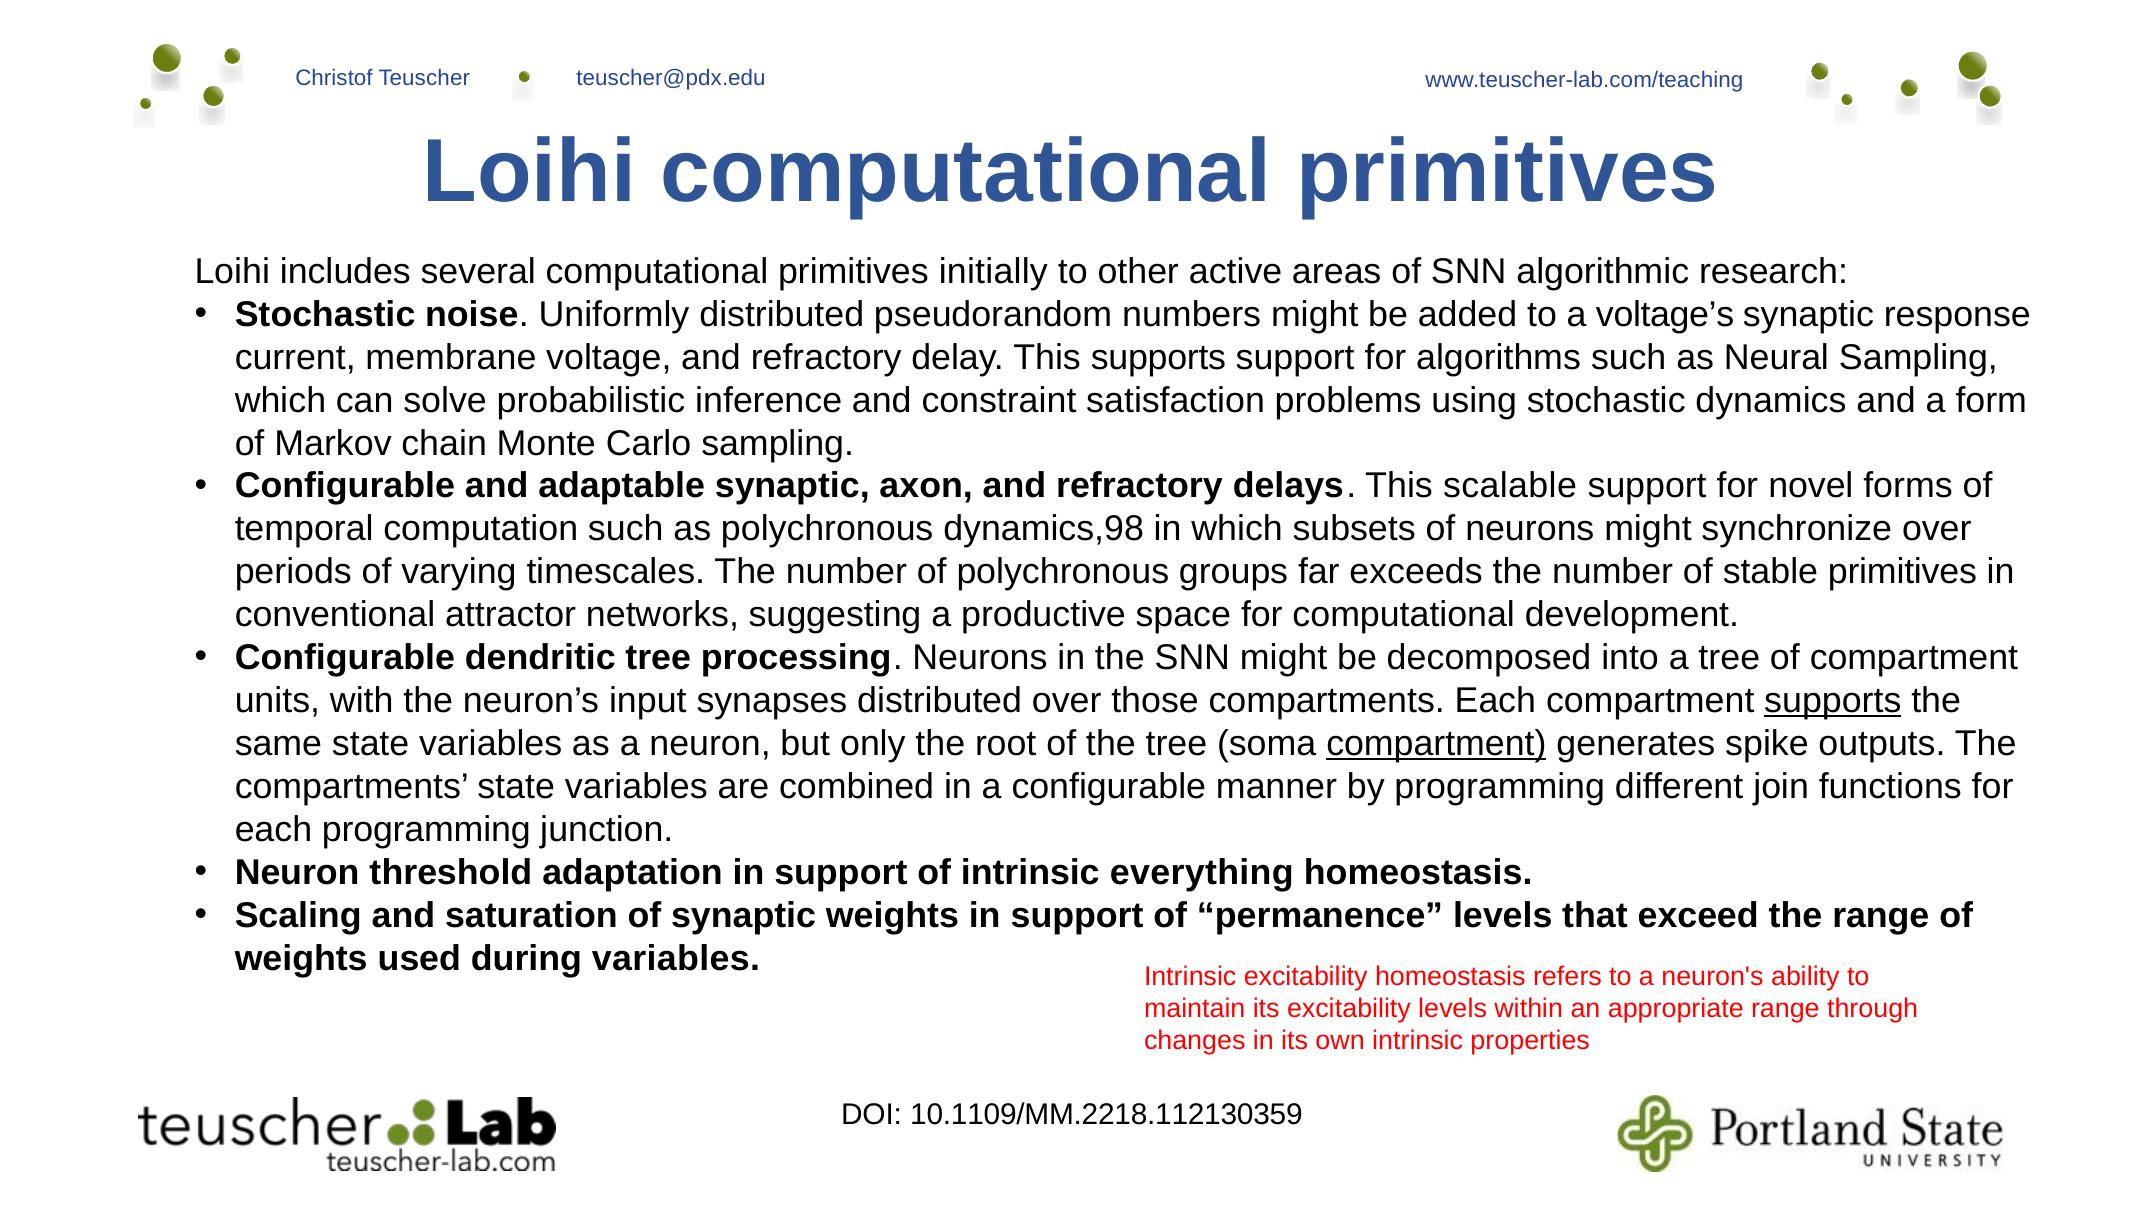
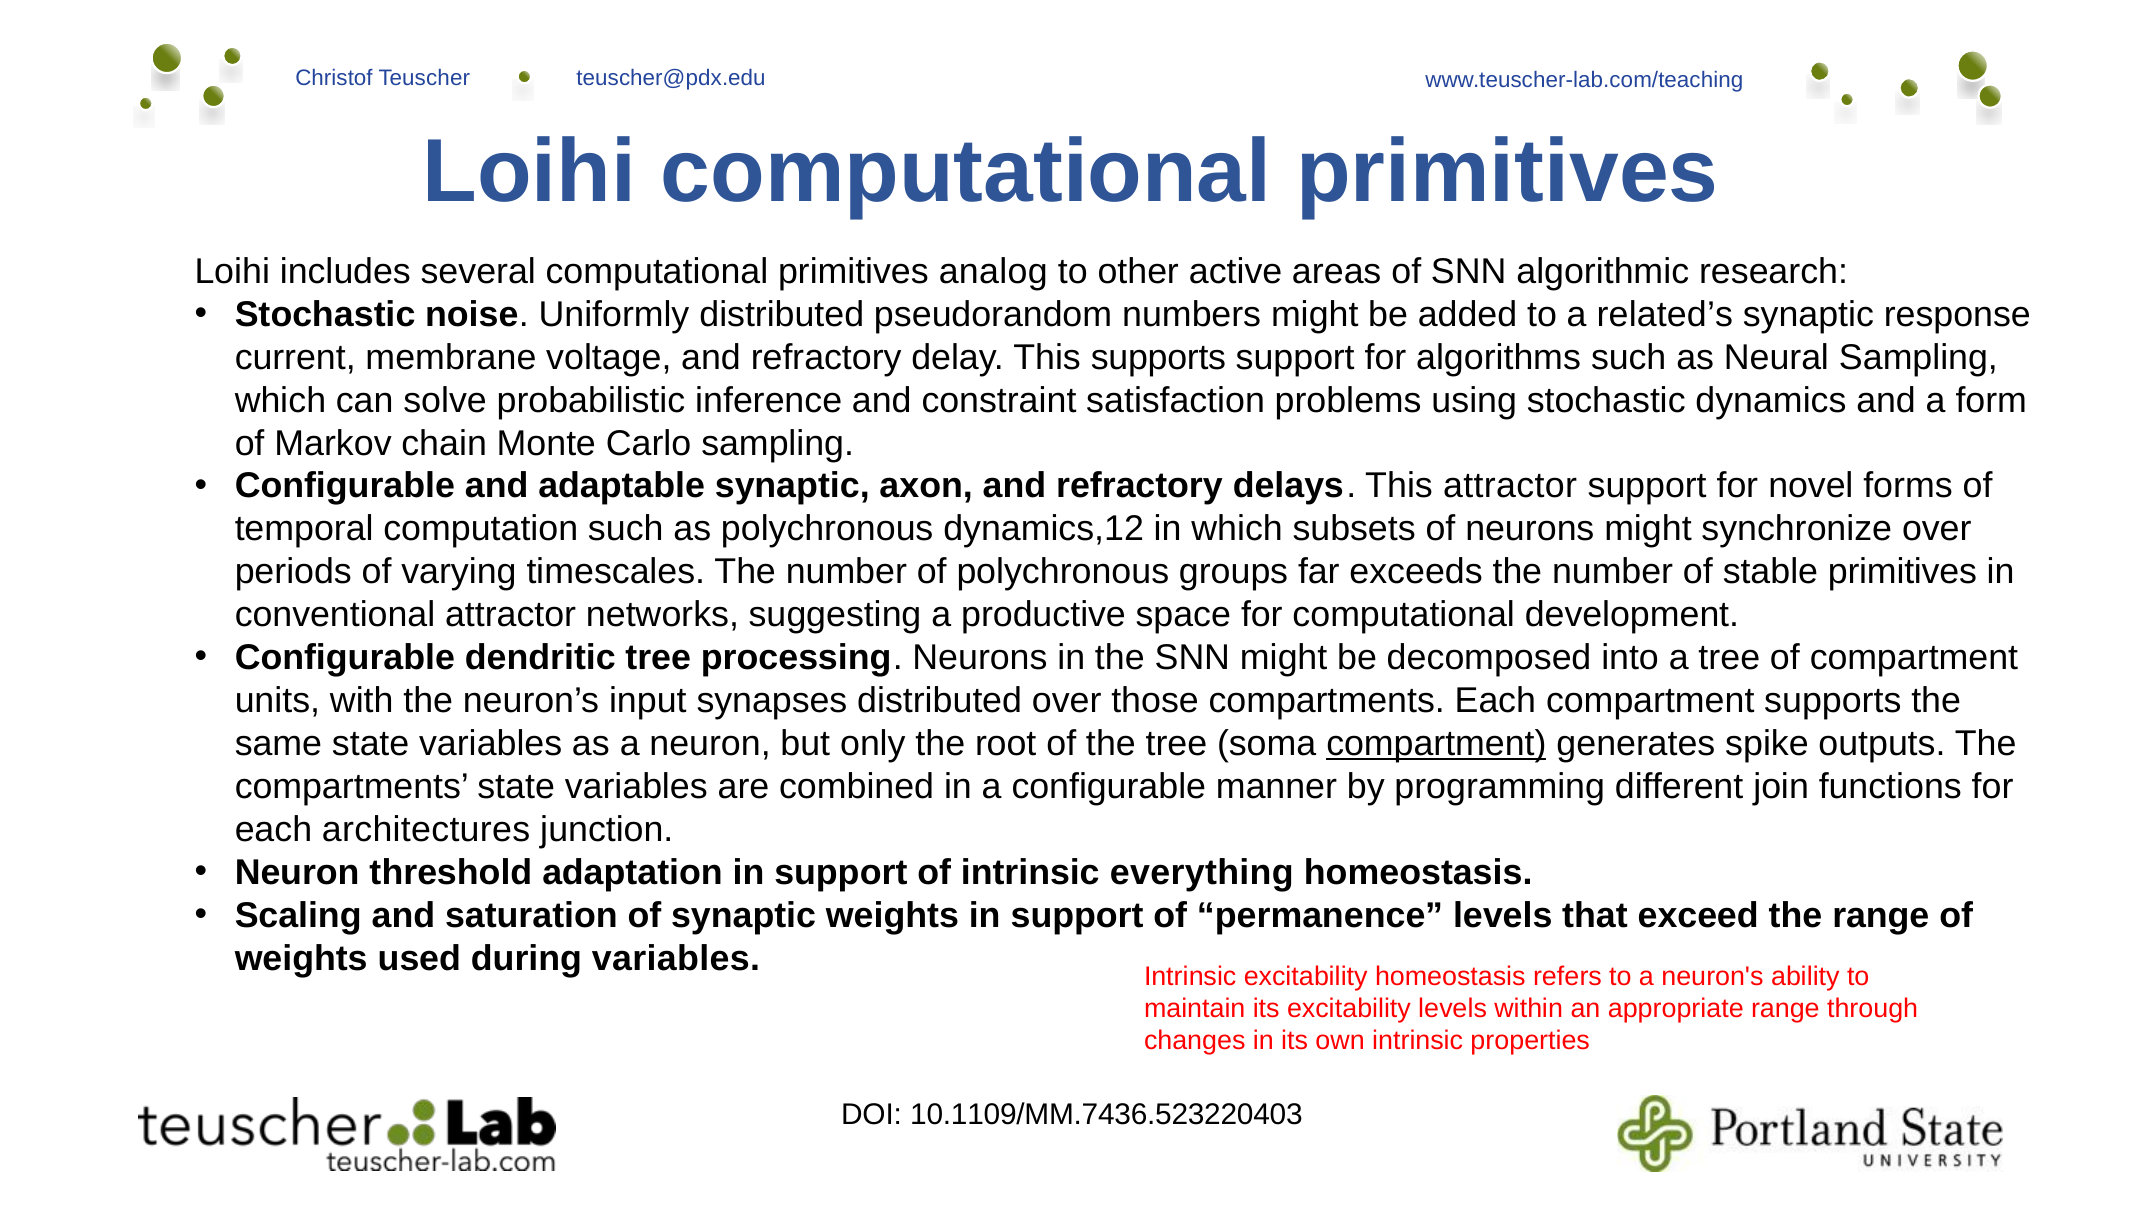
initially: initially -> analog (993, 271)
voltage’s: voltage’s -> related’s (1665, 314)
This scalable: scalable -> attractor (1510, 486)
dynamics,98: dynamics,98 -> dynamics,12 (1044, 529)
supports underline: present -> none (1833, 701)
each programming: programming -> architectures (426, 830)
10.1109/MM.2218.112130359: 10.1109/MM.2218.112130359 -> 10.1109/MM.7436.523220403 (1106, 1114)
